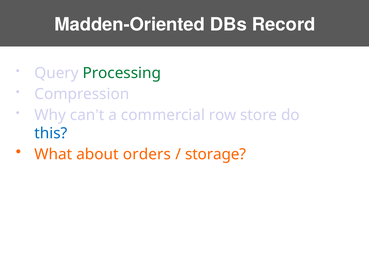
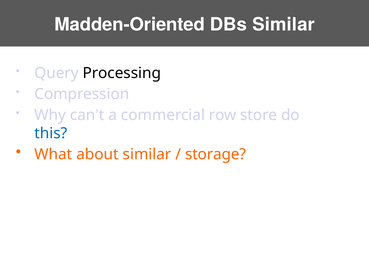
DBs Record: Record -> Similar (284, 25)
Processing colour: green -> black (122, 73)
about orders: orders -> similar (147, 155)
